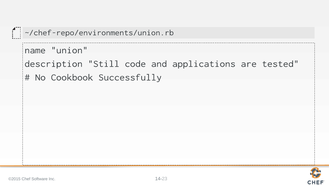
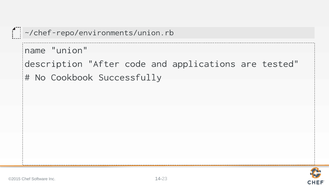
Still: Still -> After (104, 64)
